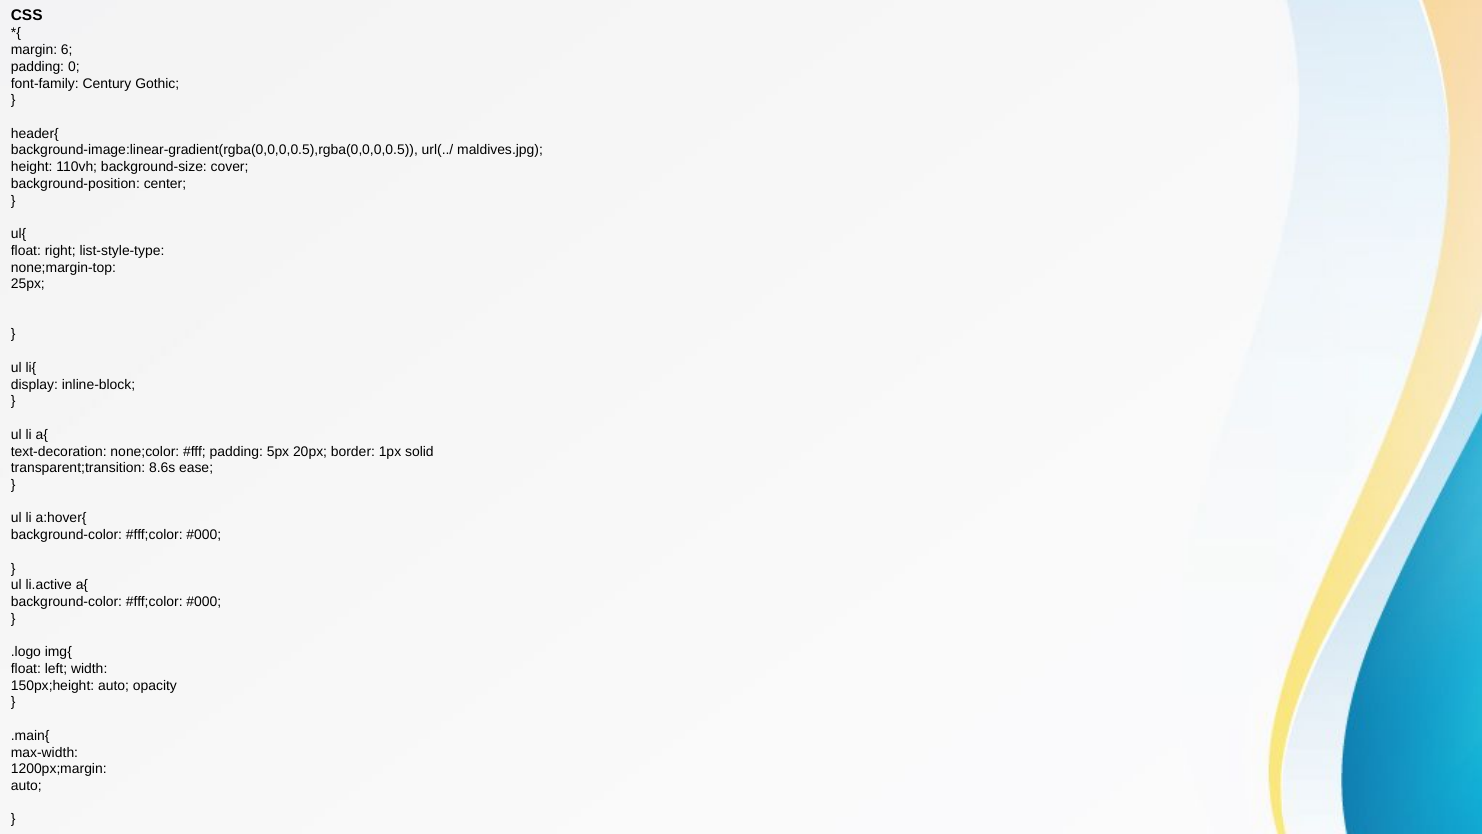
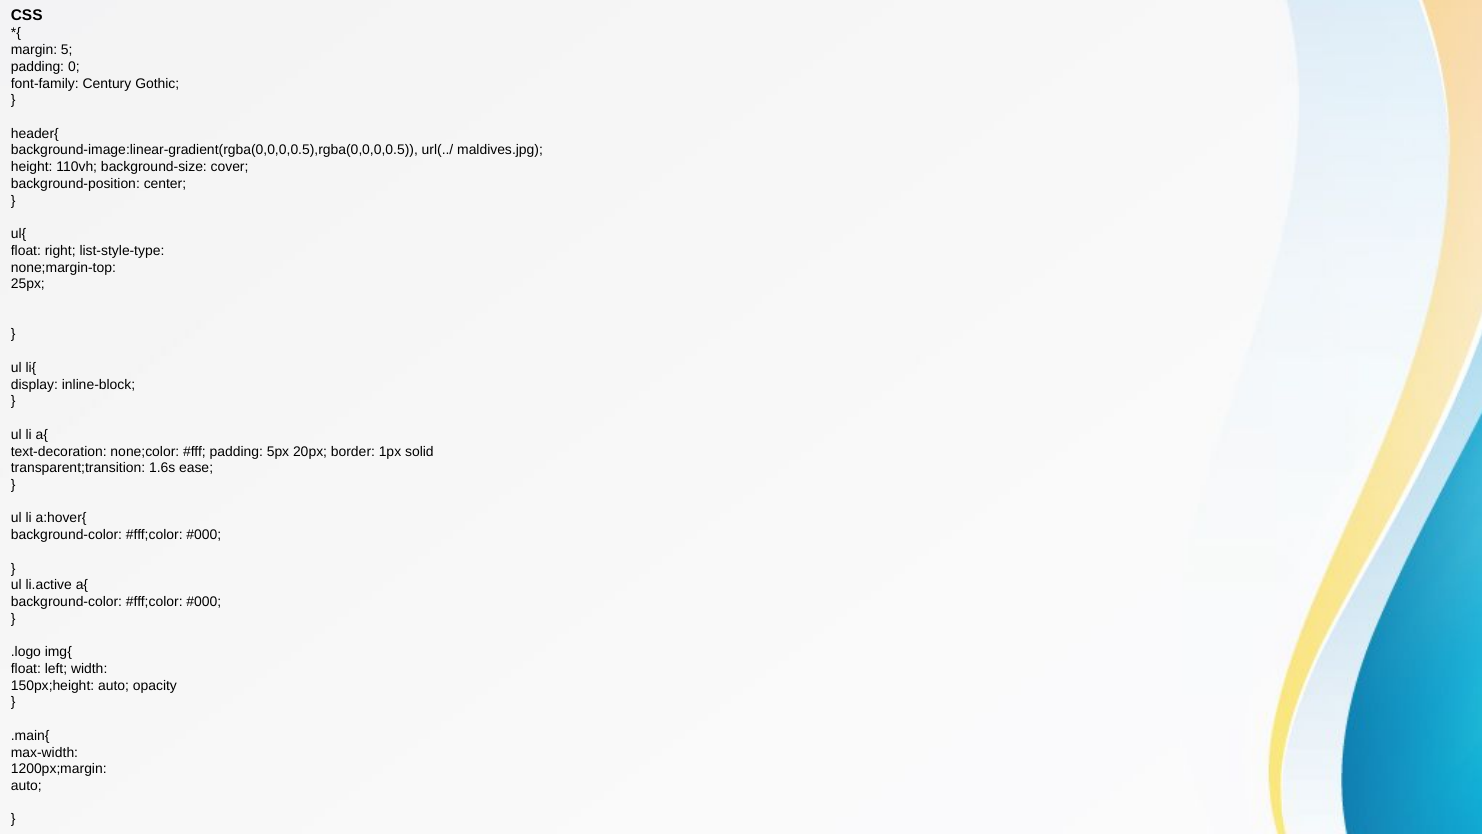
6: 6 -> 5 (67, 50)
8.6s: 8.6s -> 1.6s (162, 468)
